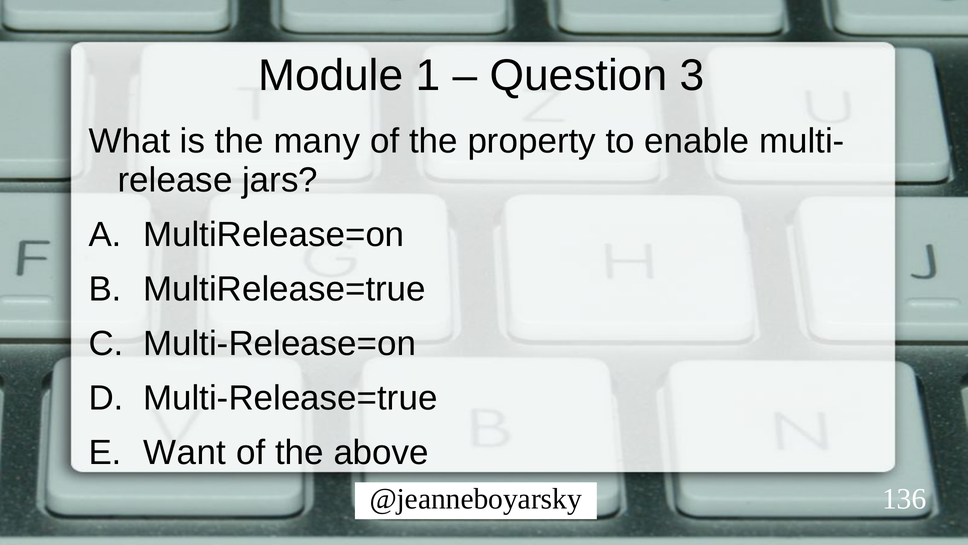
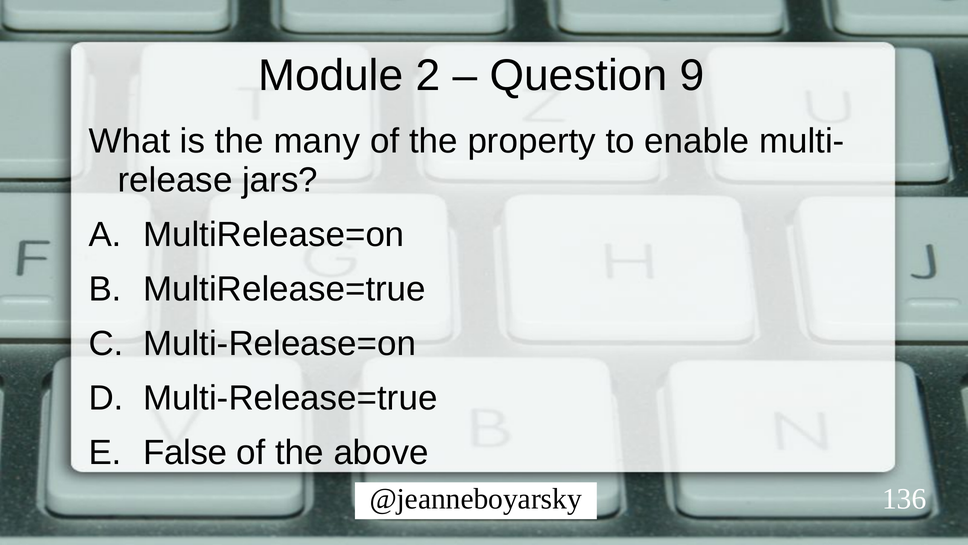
1: 1 -> 2 (428, 76)
3: 3 -> 9 (692, 76)
Want: Want -> False (185, 452)
